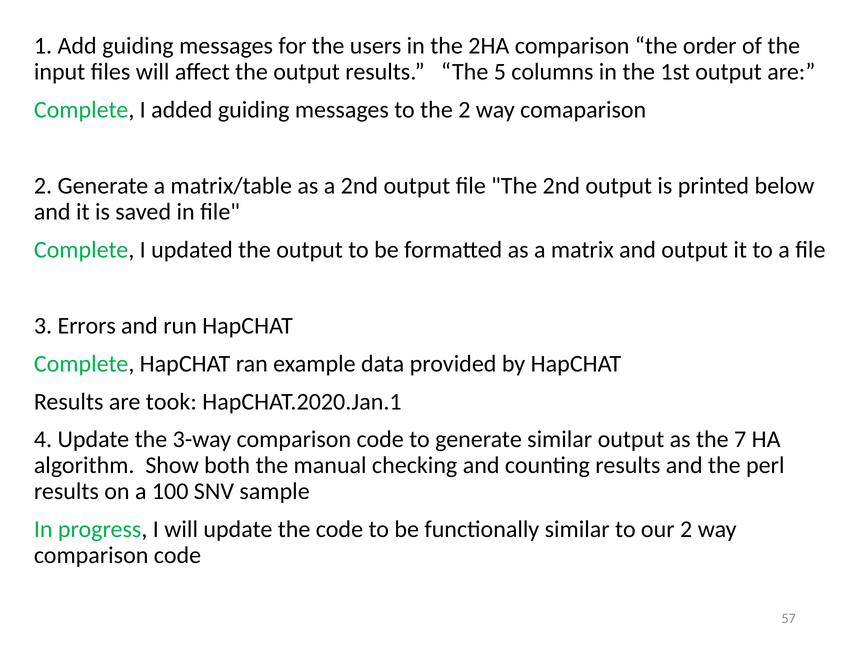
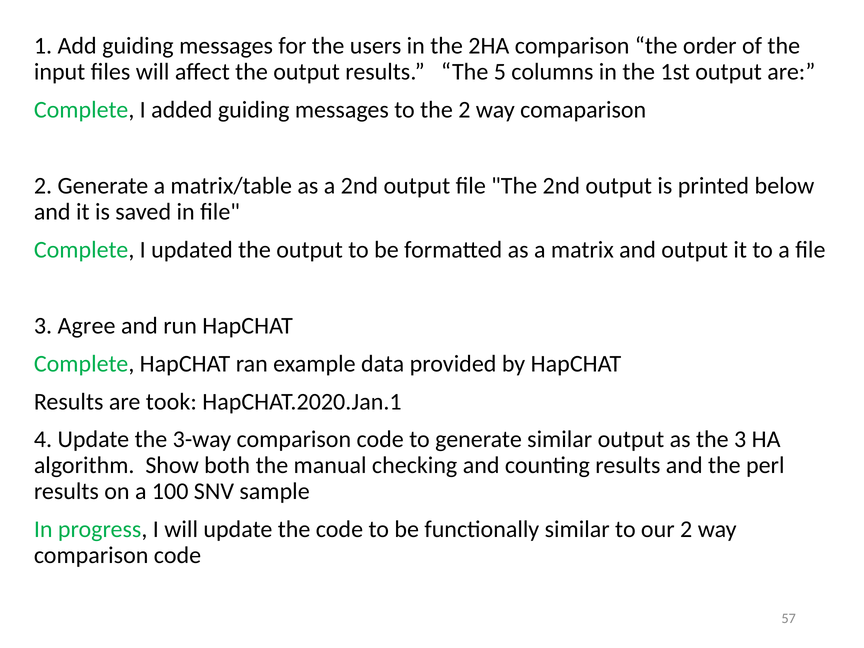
Errors: Errors -> Agree (87, 326)
the 7: 7 -> 3 (740, 440)
